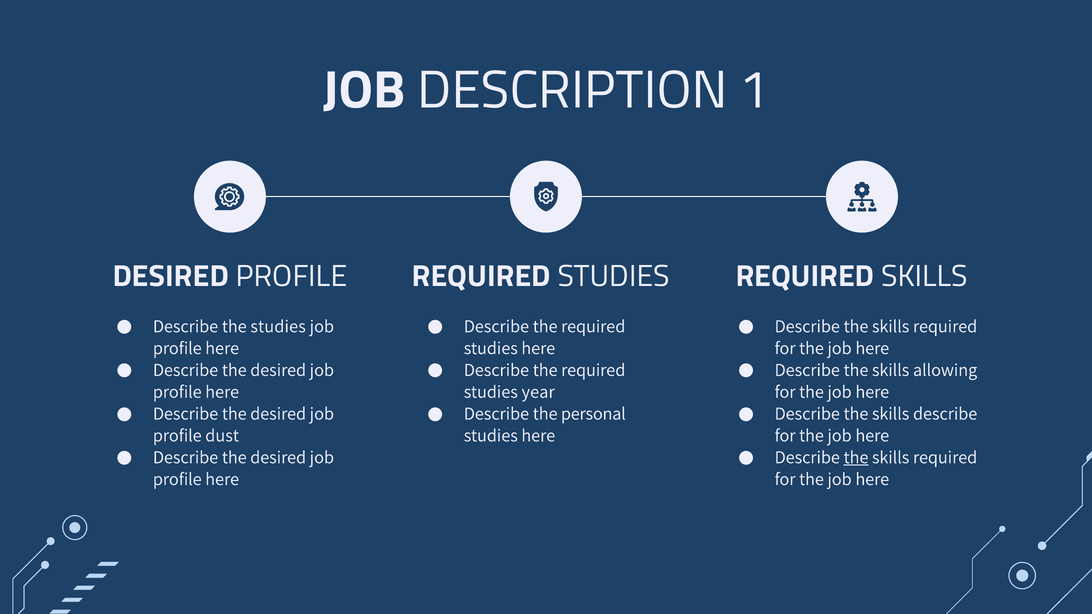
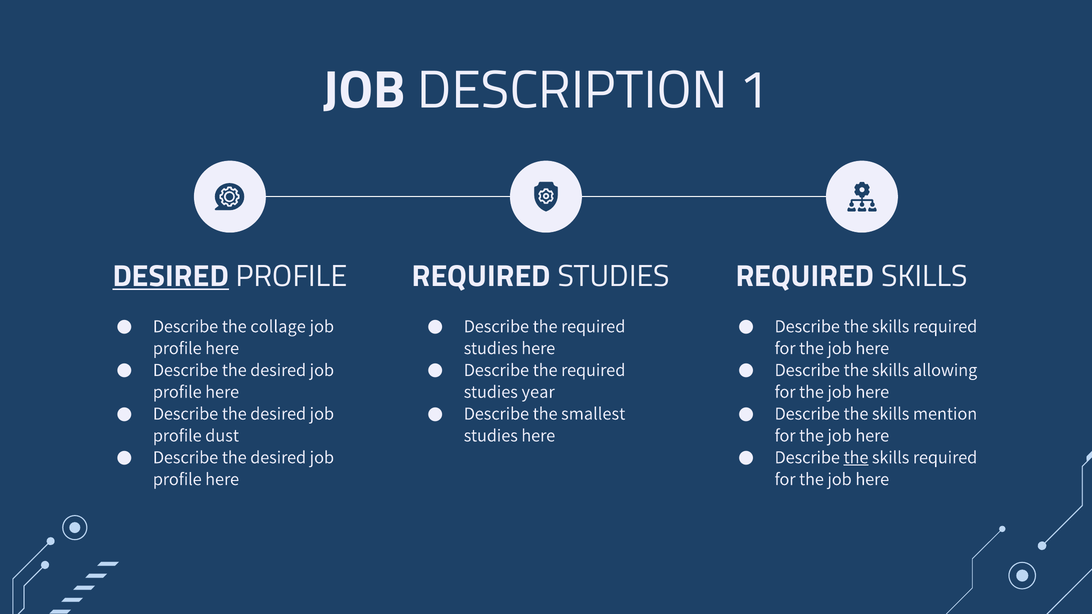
DESIRED underline: none -> present (171, 276)
the studies: studies -> collage (278, 326)
personal: personal -> smallest (593, 414)
skills describe: describe -> mention (945, 414)
